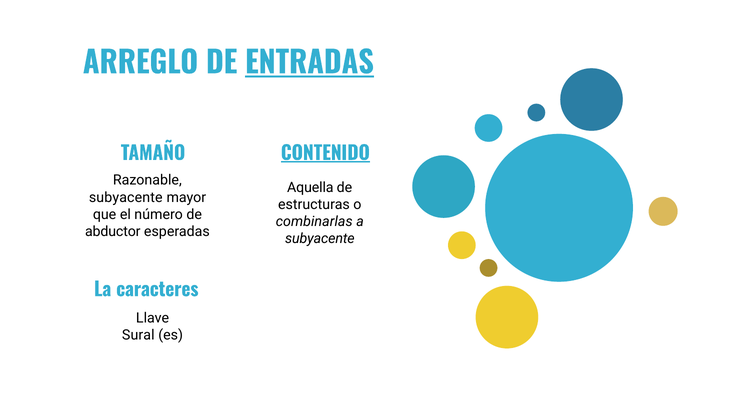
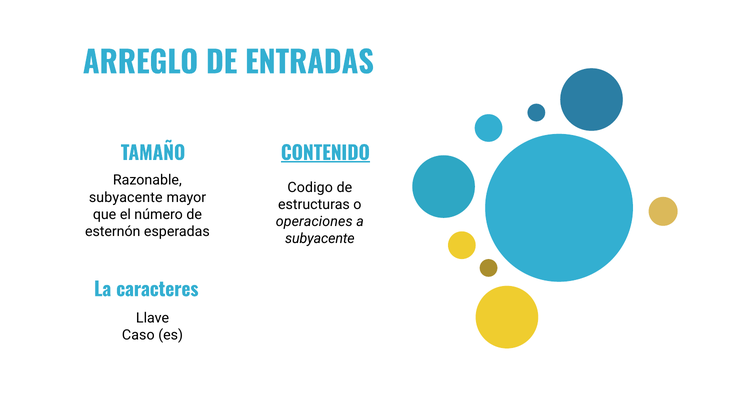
ENTRADAS underline: present -> none (309, 63)
Aquella: Aquella -> Codigo (310, 187)
combinarlas: combinarlas -> operaciones (314, 222)
abductor: abductor -> esternón (113, 231)
Sural: Sural -> Caso (138, 335)
